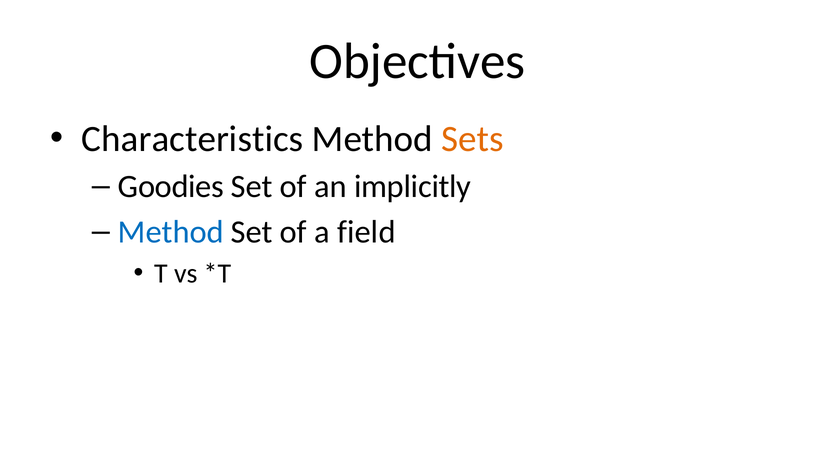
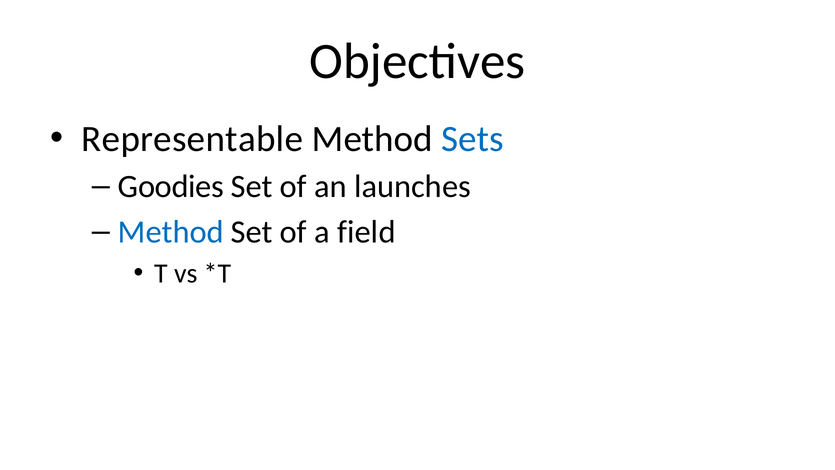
Characteristics: Characteristics -> Representable (192, 139)
Sets colour: orange -> blue (472, 139)
implicitly: implicitly -> launches (412, 187)
